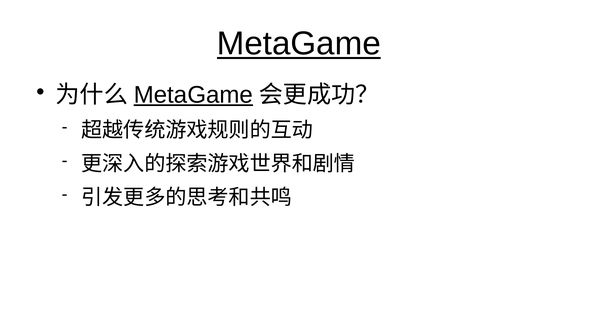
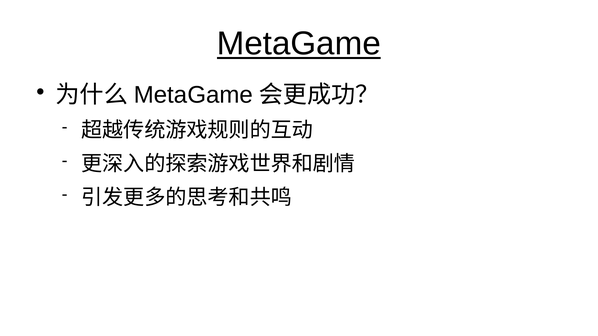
MetaGame underline: present -> none (193, 95)
